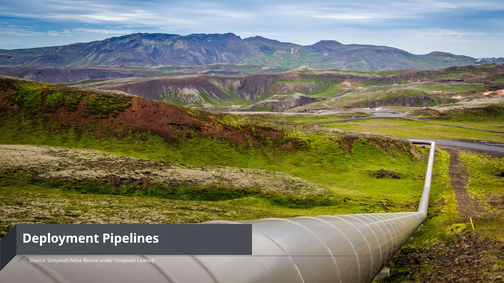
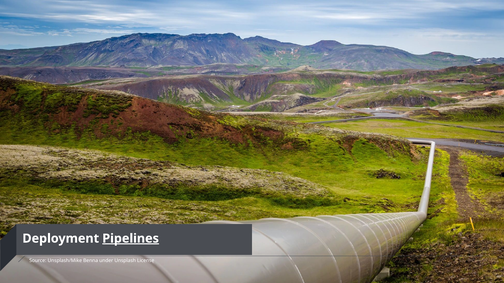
Pipelines underline: none -> present (131, 239)
